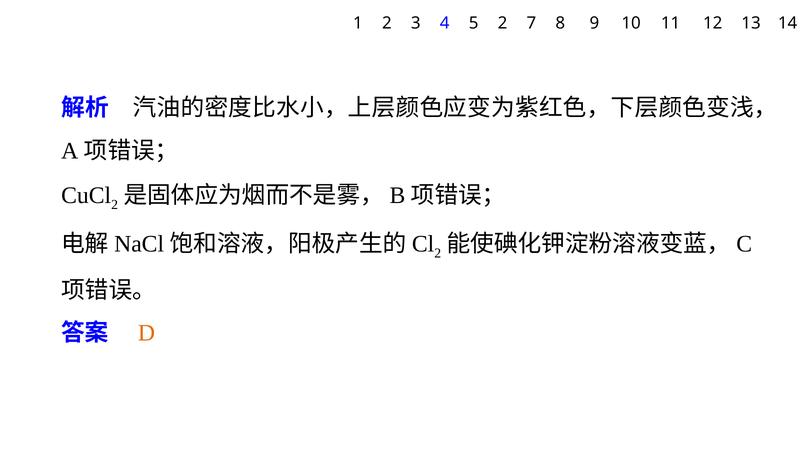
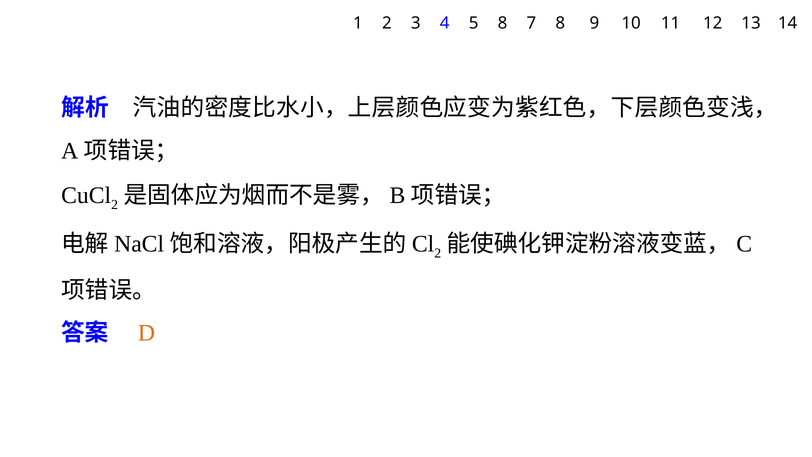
5 2: 2 -> 8 (502, 23)
